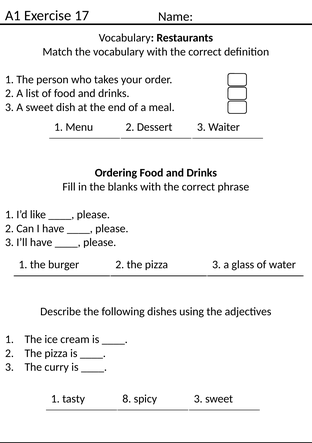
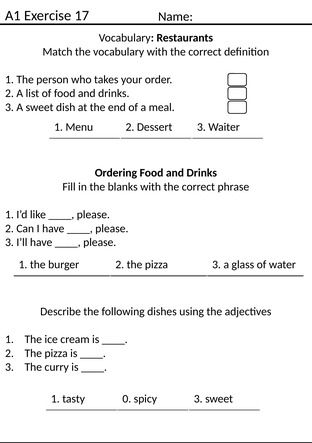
8: 8 -> 0 (127, 398)
